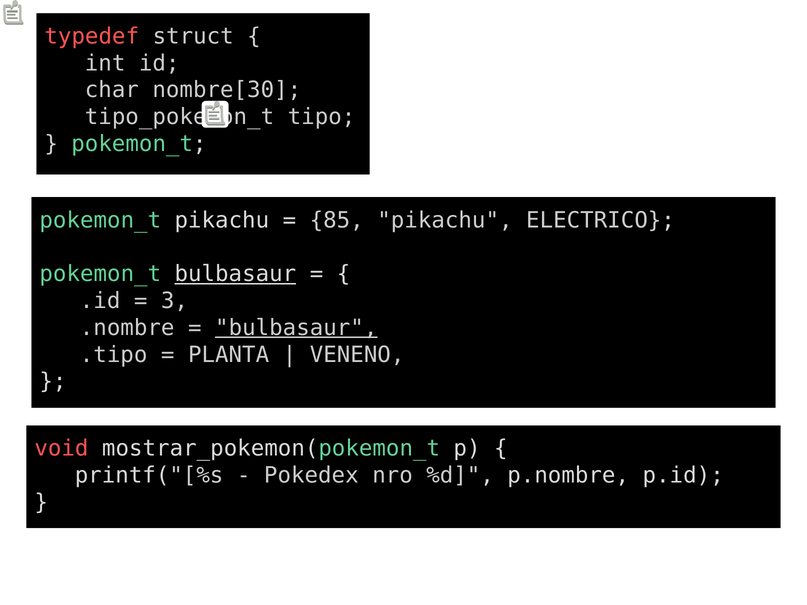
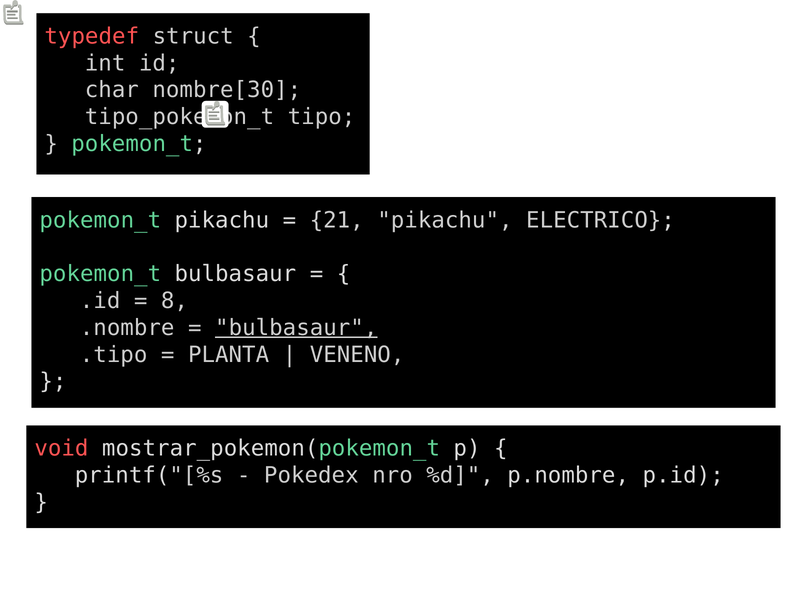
85: 85 -> 21 (337, 220)
bulbasaur underline: present -> none (235, 274)
3: 3 -> 8 (174, 301)
